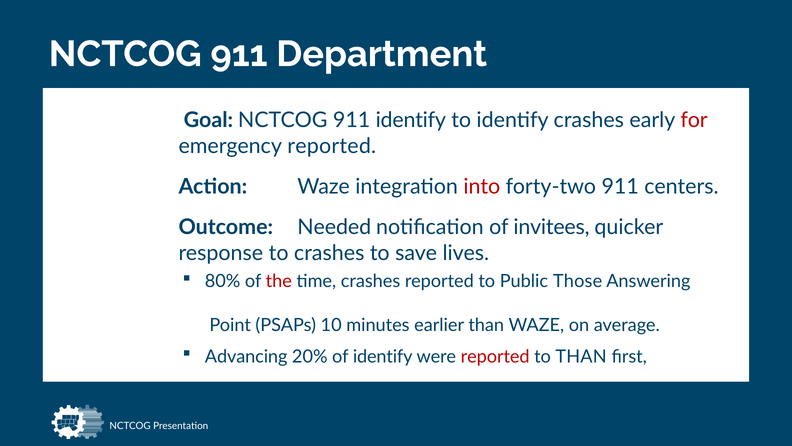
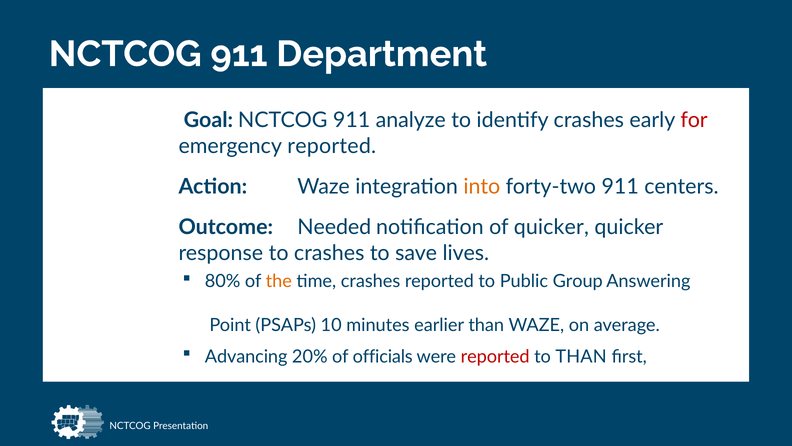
911 identify: identify -> analyze (411, 120)
into colour: red -> orange (482, 186)
of invitees: invitees -> quicker (551, 227)
the colour: red -> orange (279, 281)
Those: Those -> Group (578, 281)
of identify: identify -> officials (383, 356)
